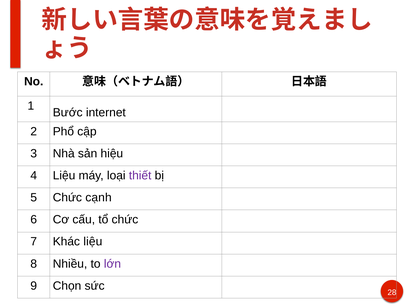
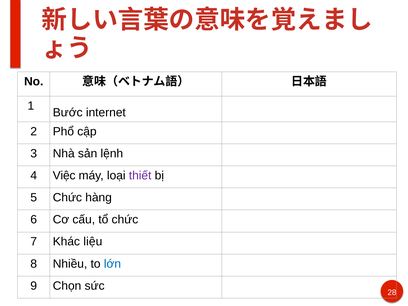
hiệu: hiệu -> lệnh (112, 154)
4 Liệu: Liệu -> Việc (64, 176)
cạnh: cạnh -> hàng (99, 198)
lớn colour: purple -> blue (112, 264)
